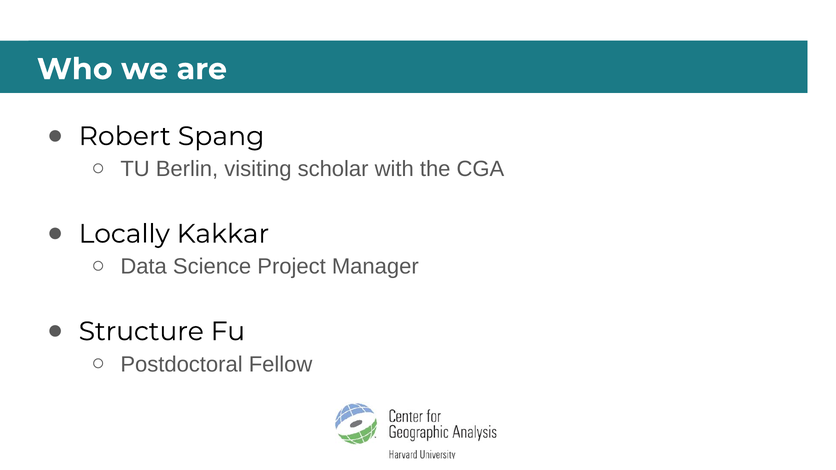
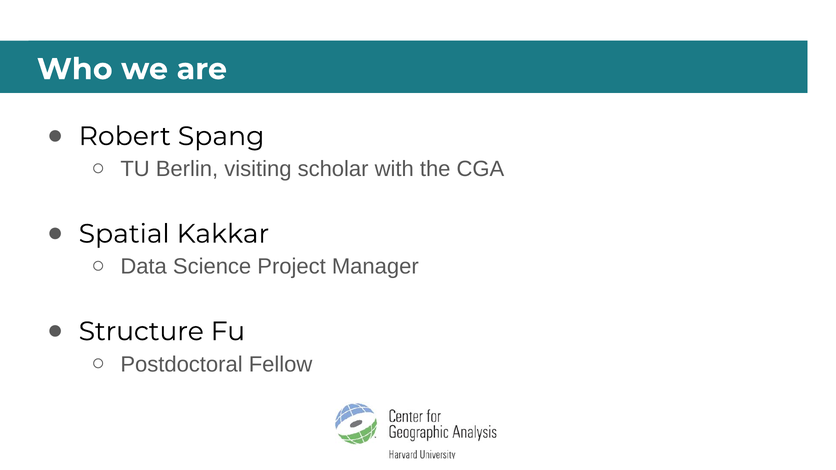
Locally: Locally -> Spatial (124, 234)
